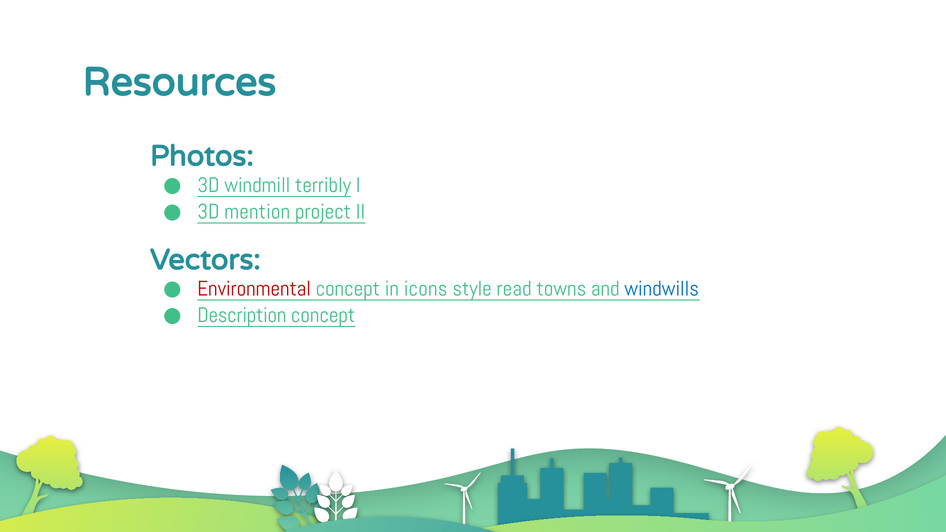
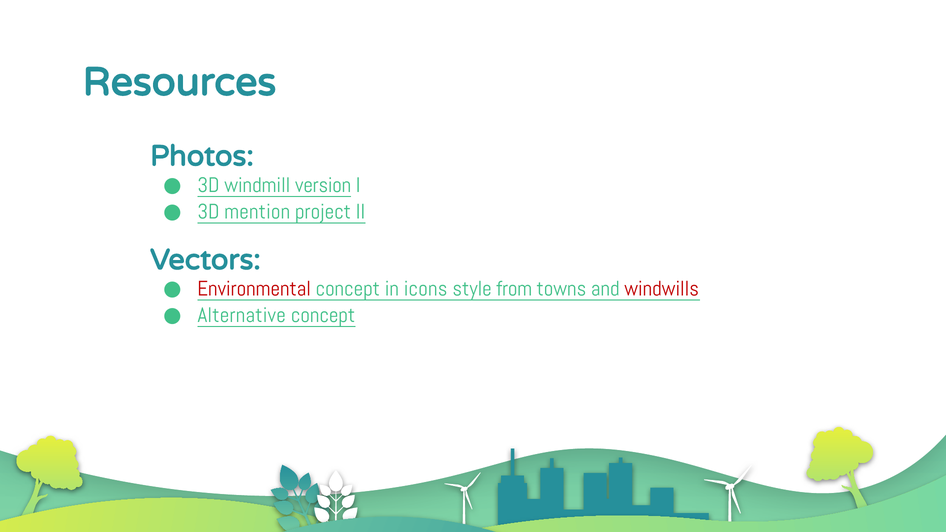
terribly: terribly -> version (323, 185)
read: read -> from (514, 289)
windwills colour: blue -> red (662, 289)
Description: Description -> Alternative (242, 316)
